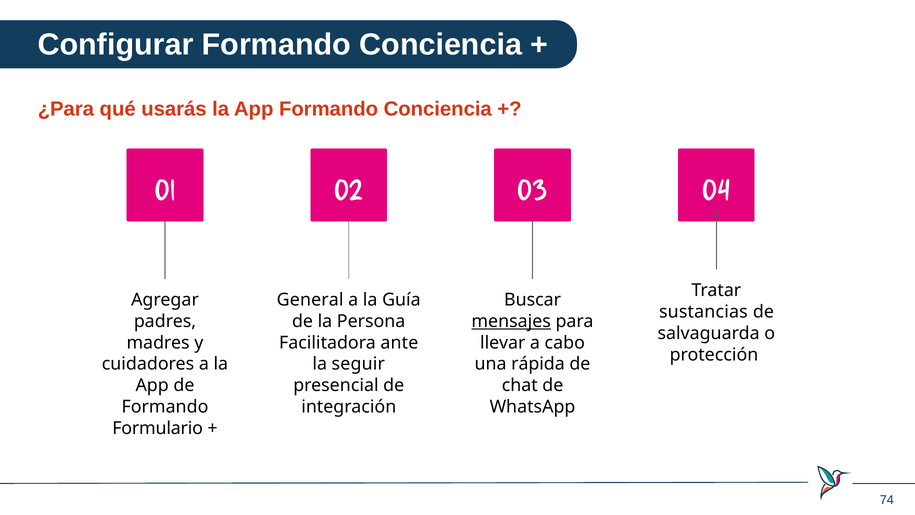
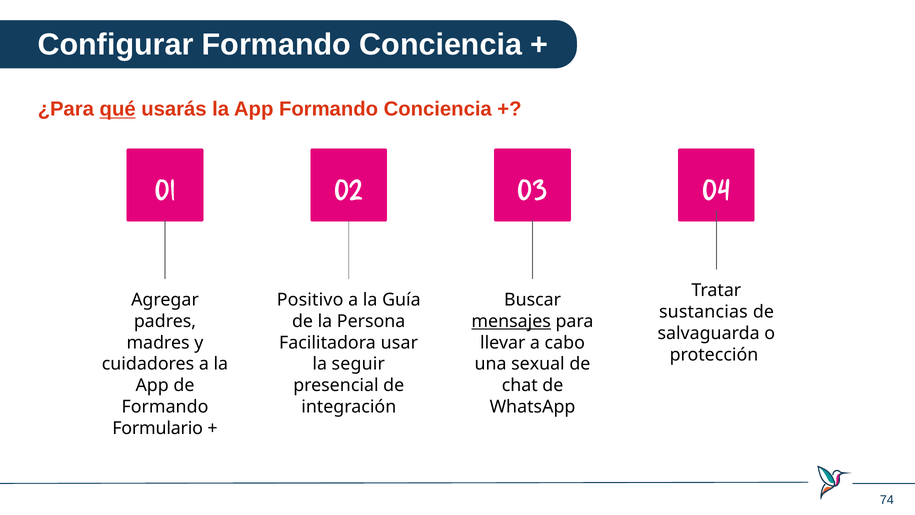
qué underline: none -> present (118, 109)
General: General -> Positivo (310, 300)
ante: ante -> usar (399, 343)
rápida: rápida -> sexual (538, 364)
